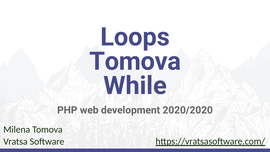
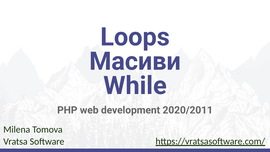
Tomova: Tomova -> Масиви (135, 61)
2020/2020: 2020/2020 -> 2020/2011 (188, 110)
